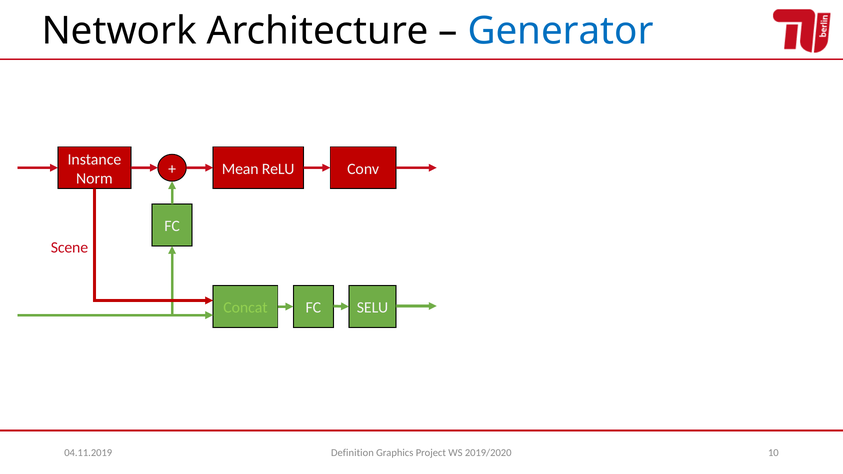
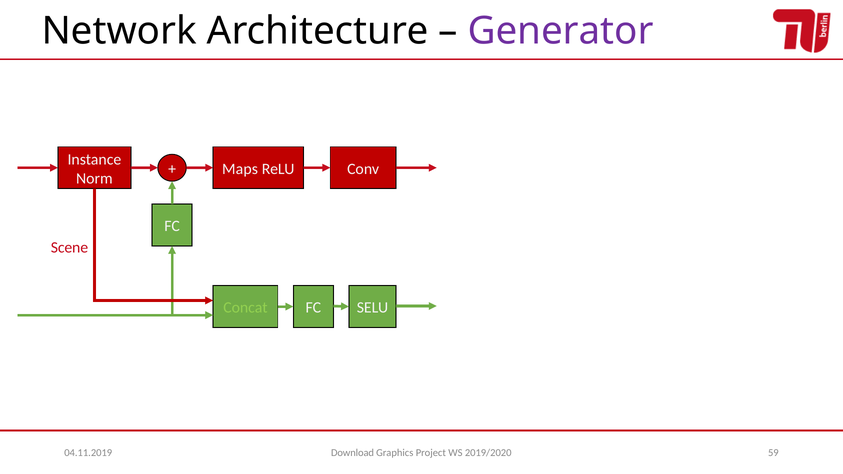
Generator colour: blue -> purple (561, 31)
Mean: Mean -> Maps (240, 169)
Definition: Definition -> Download (352, 453)
10: 10 -> 59 (773, 453)
